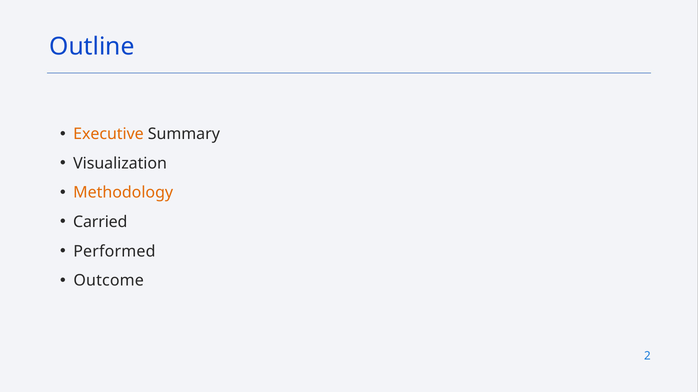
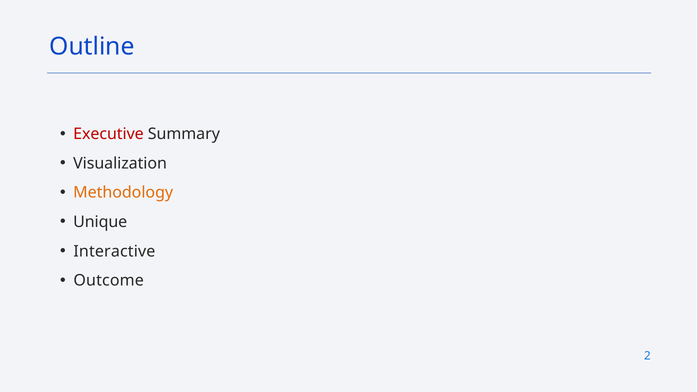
Executive colour: orange -> red (108, 134)
Carried: Carried -> Unique (100, 222)
Performed: Performed -> Interactive (114, 252)
